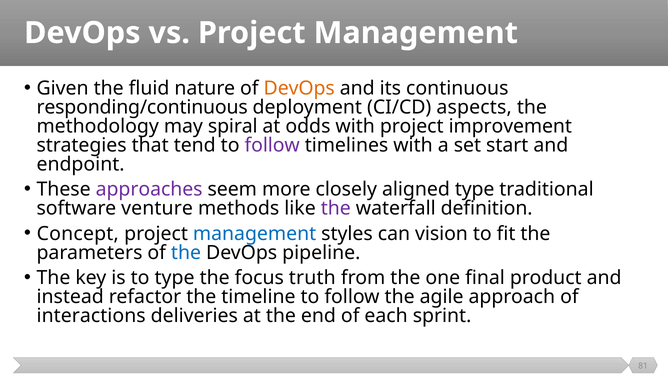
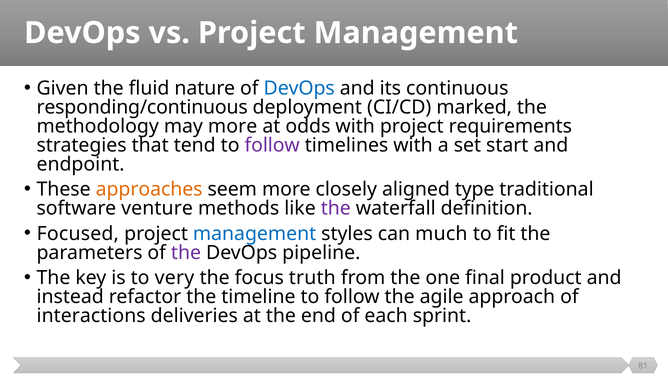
DevOps colour: orange -> blue (299, 88)
aspects: aspects -> marked (474, 107)
may spiral: spiral -> more (233, 126)
improvement: improvement -> requirements (510, 126)
approaches colour: purple -> orange (149, 189)
Concept: Concept -> Focused (78, 234)
vision: vision -> much (441, 234)
the colour: blue -> purple (186, 252)
to type: type -> very (174, 278)
